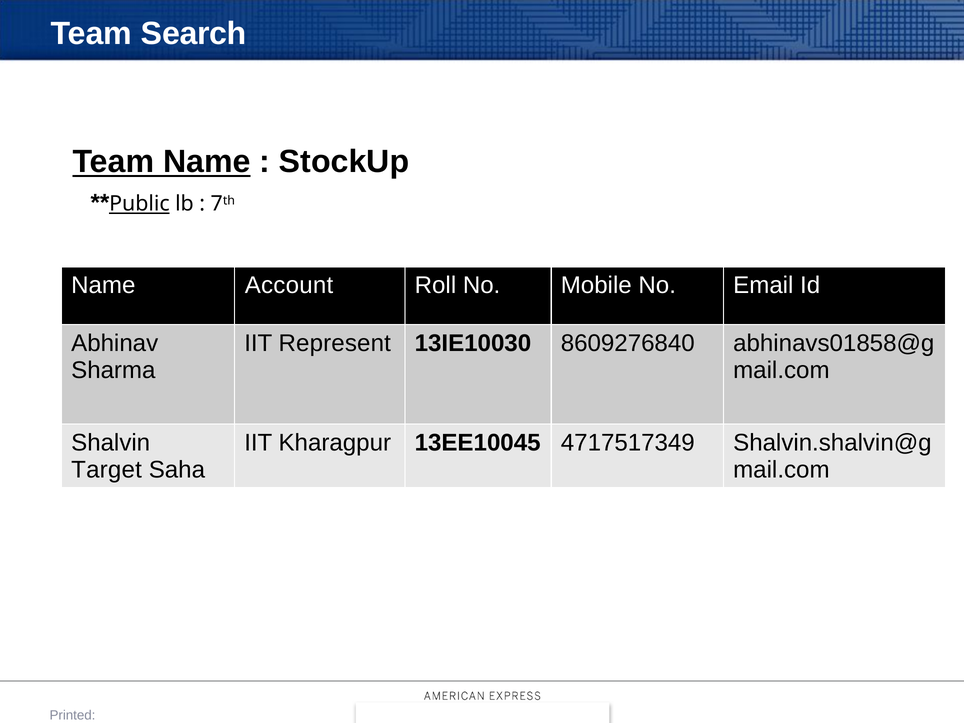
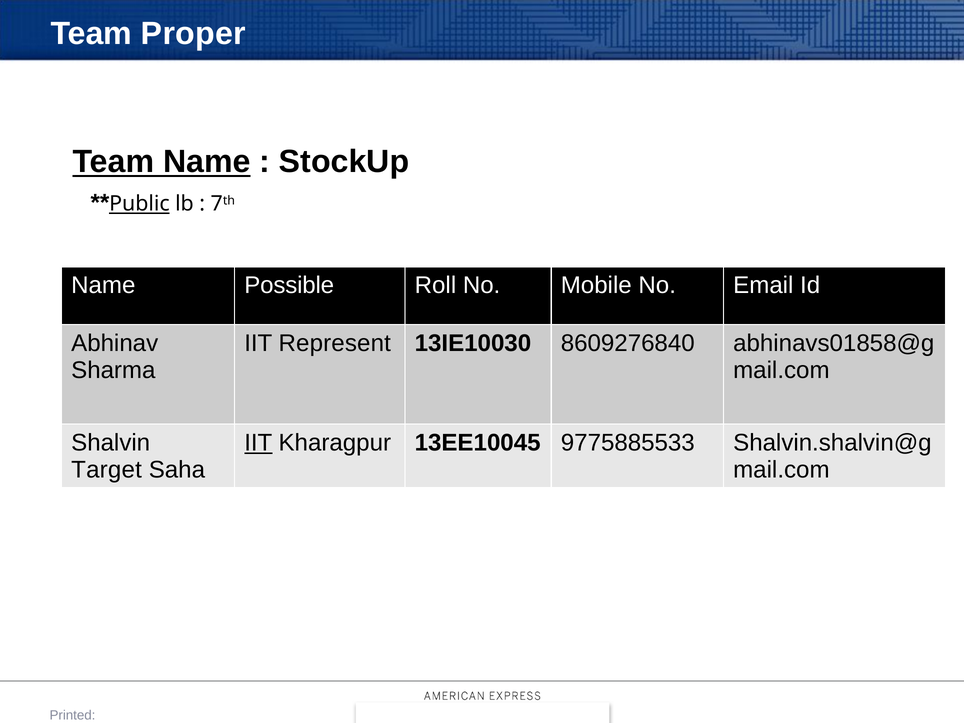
Search: Search -> Proper (193, 34)
Account: Account -> Possible (289, 285)
IIT underline: none -> present (258, 443)
4717517349: 4717517349 -> 9775885533 (628, 443)
